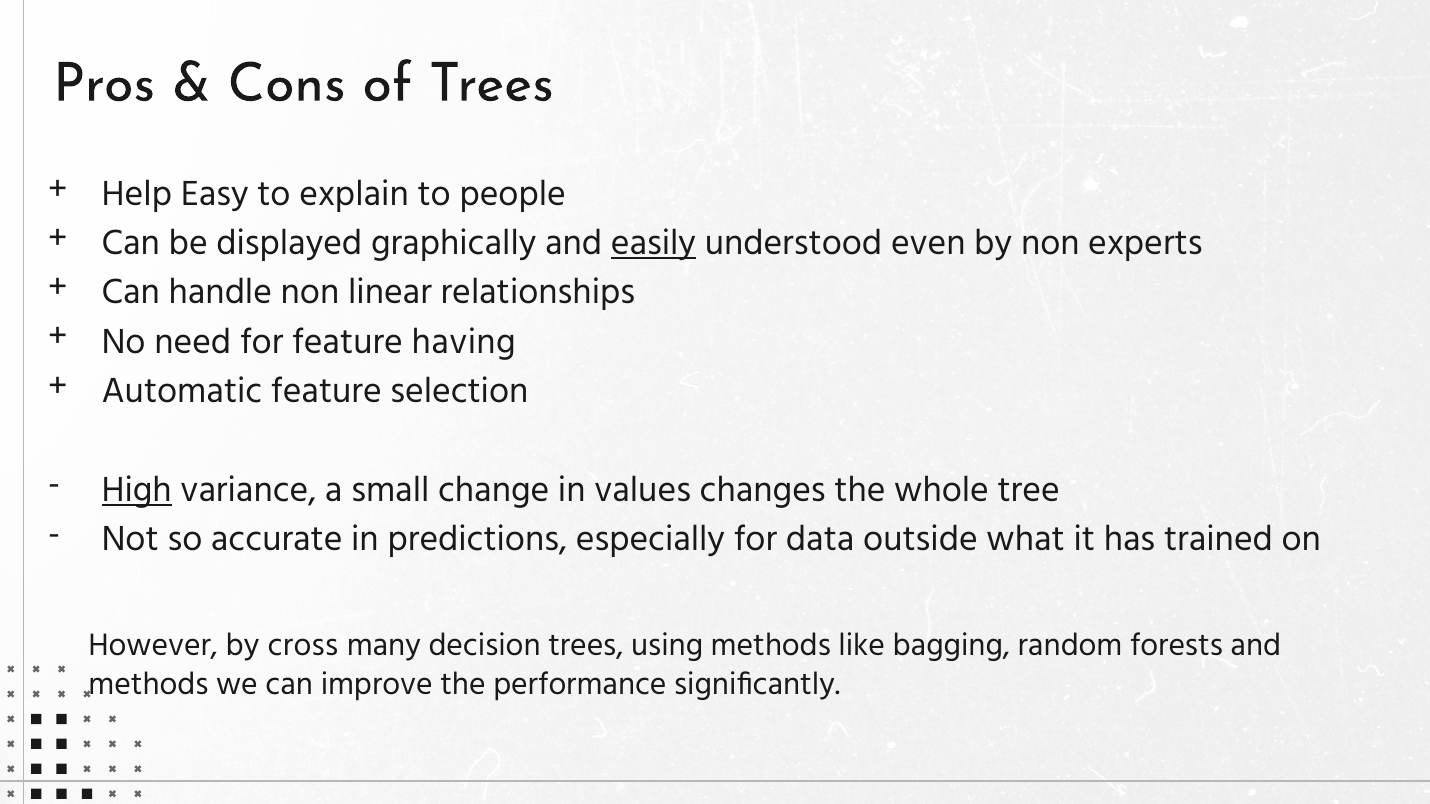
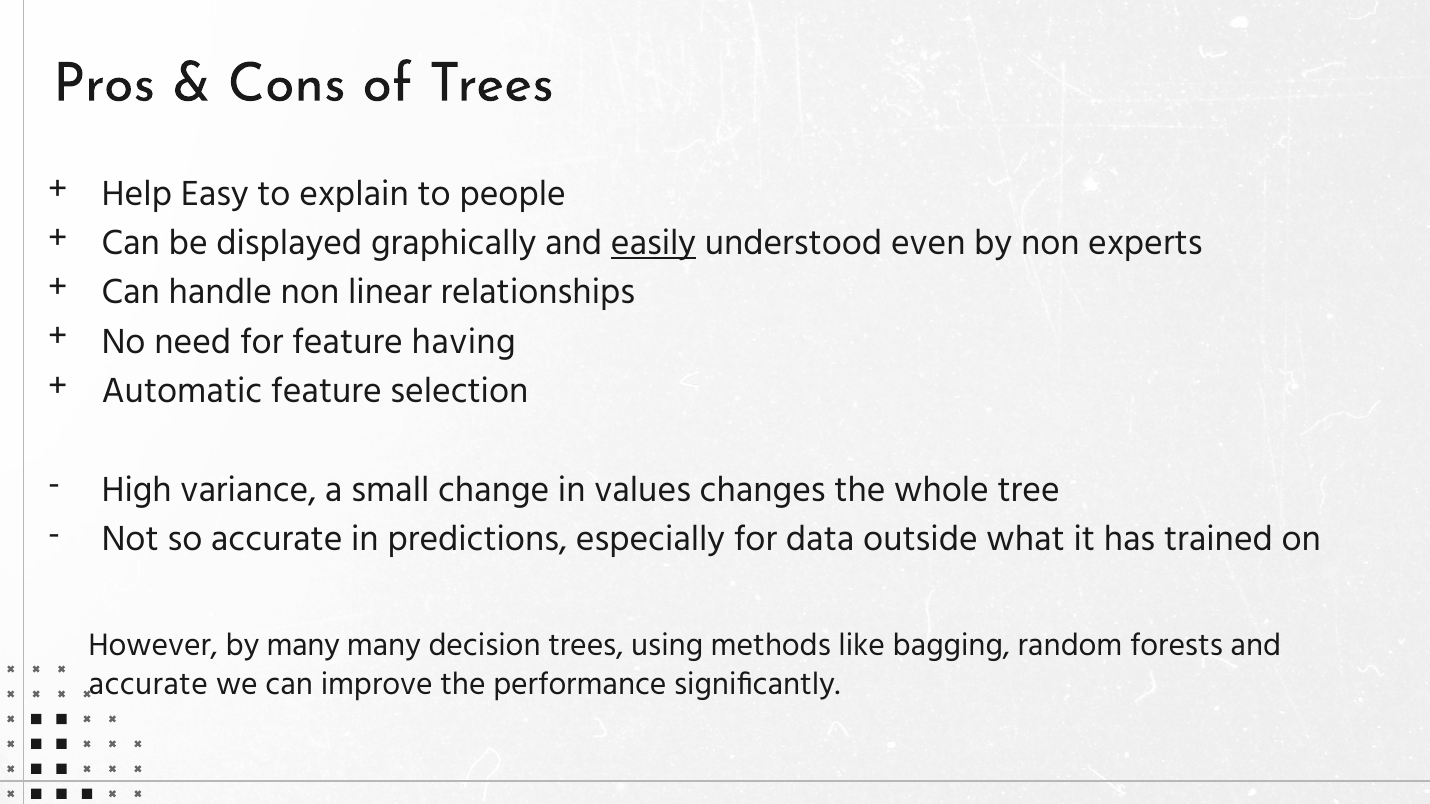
High underline: present -> none (137, 490)
by cross: cross -> many (303, 646)
methods: methods -> accurate (148, 684)
